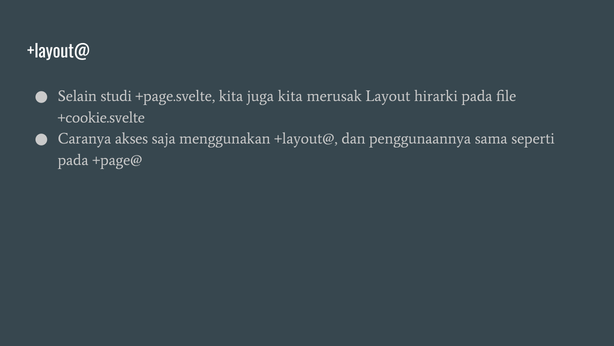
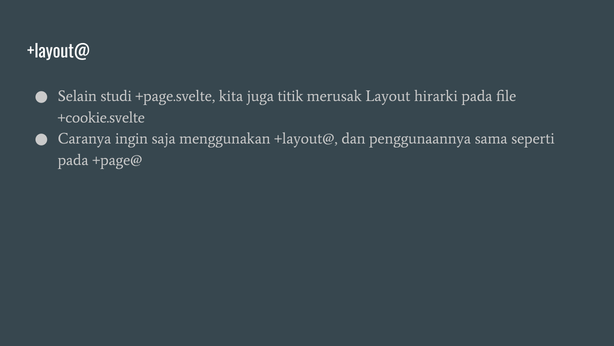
juga kita: kita -> titik (290, 96)
akses: akses -> ingin (132, 139)
